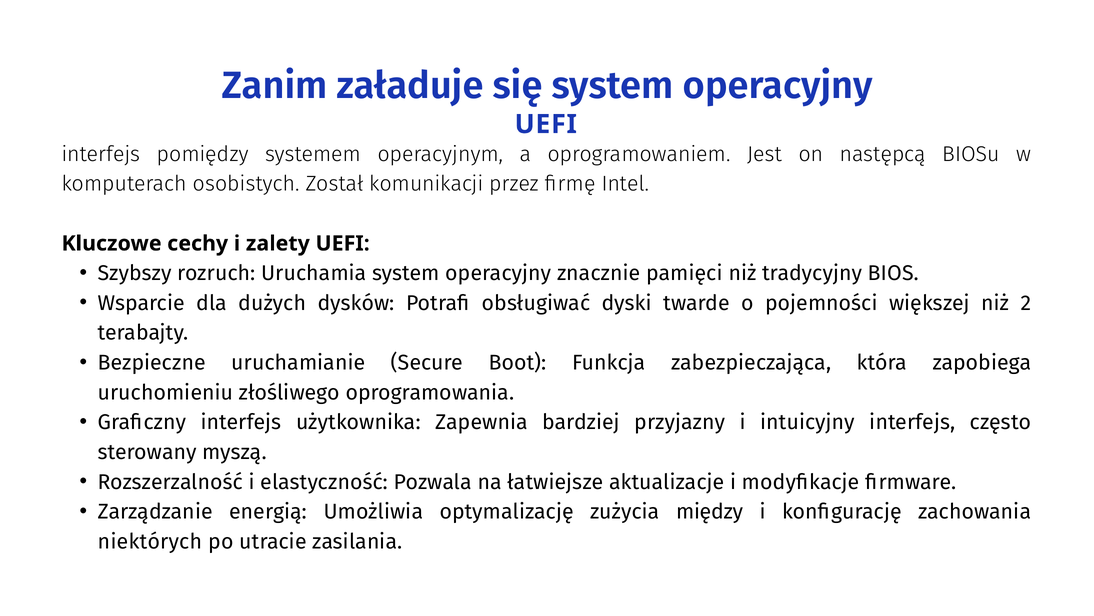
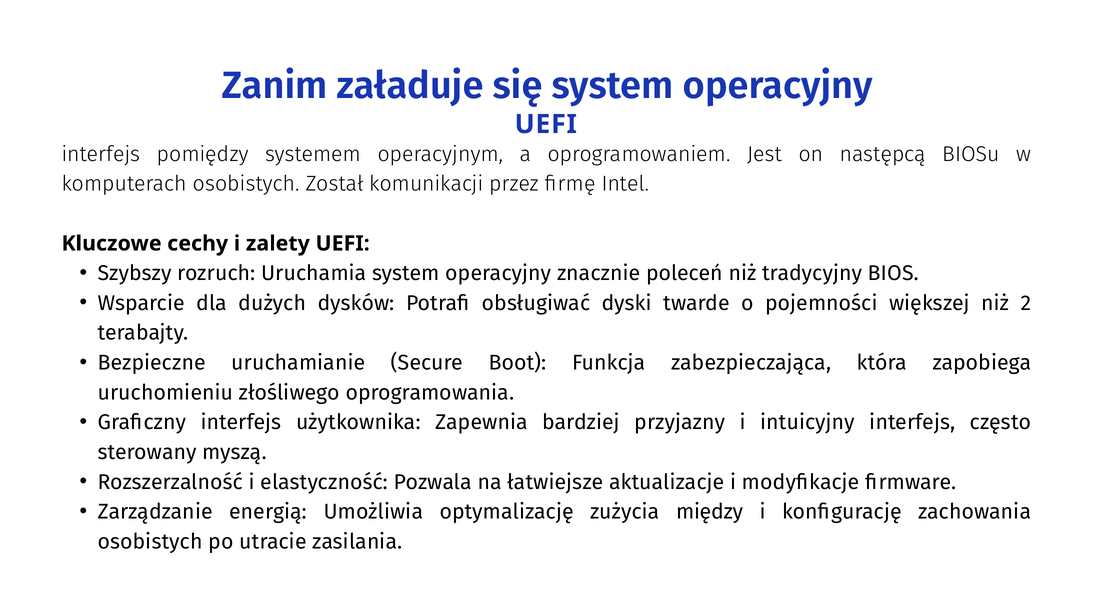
pamięci: pamięci -> poleceń (684, 273)
niektórych: niektórych -> osobistych (150, 541)
